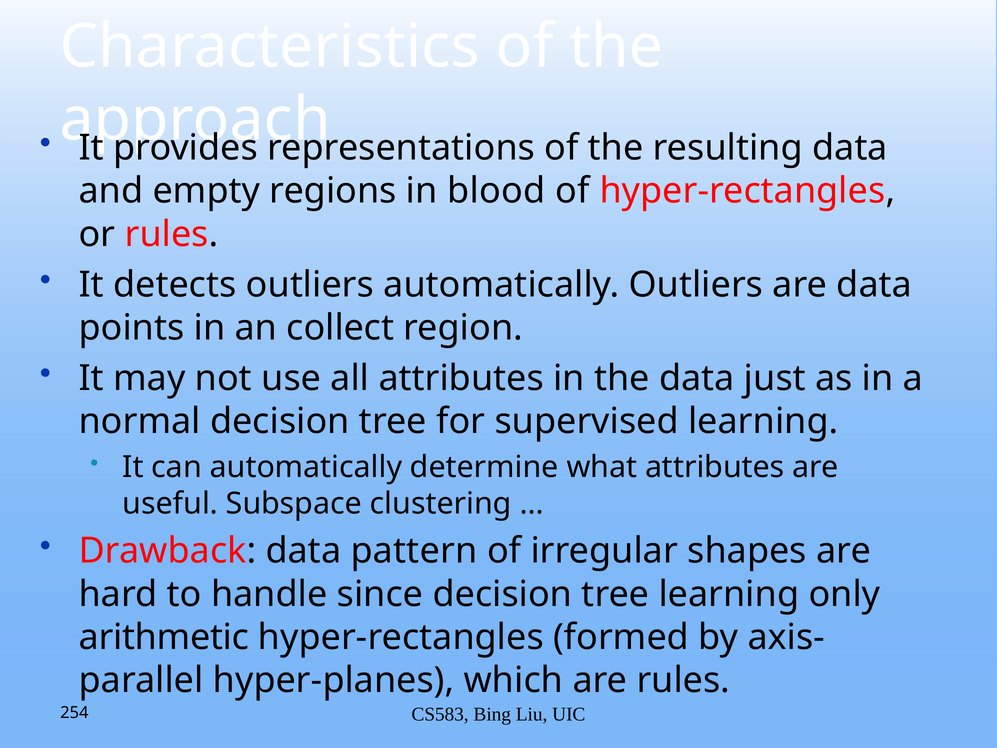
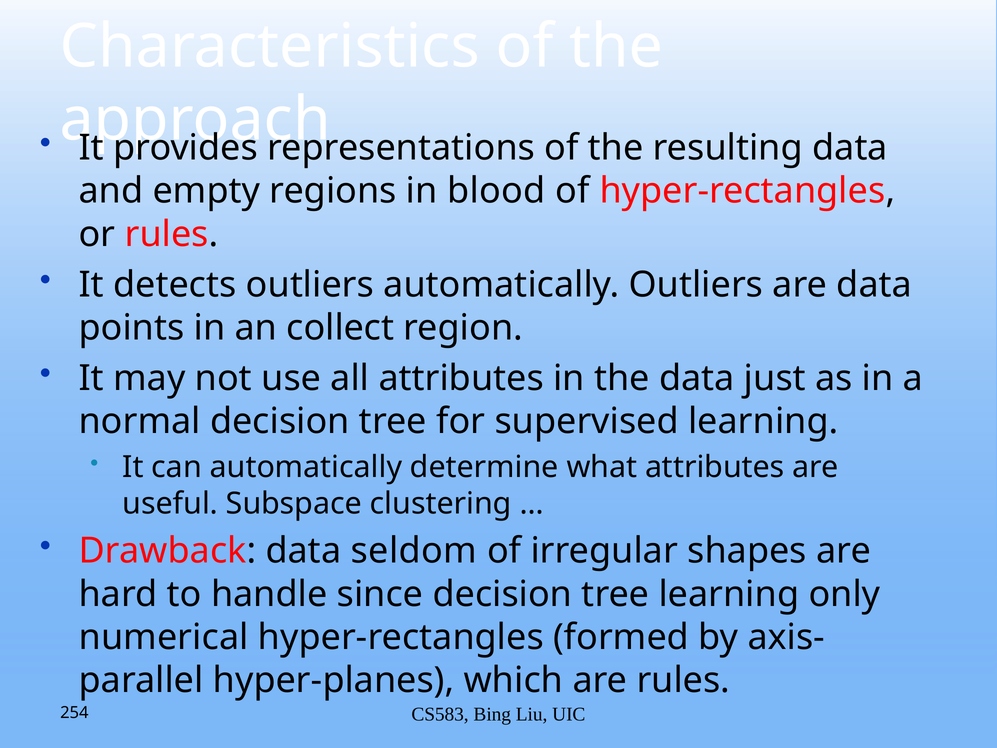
pattern: pattern -> seldom (414, 551)
arithmetic: arithmetic -> numerical (164, 637)
